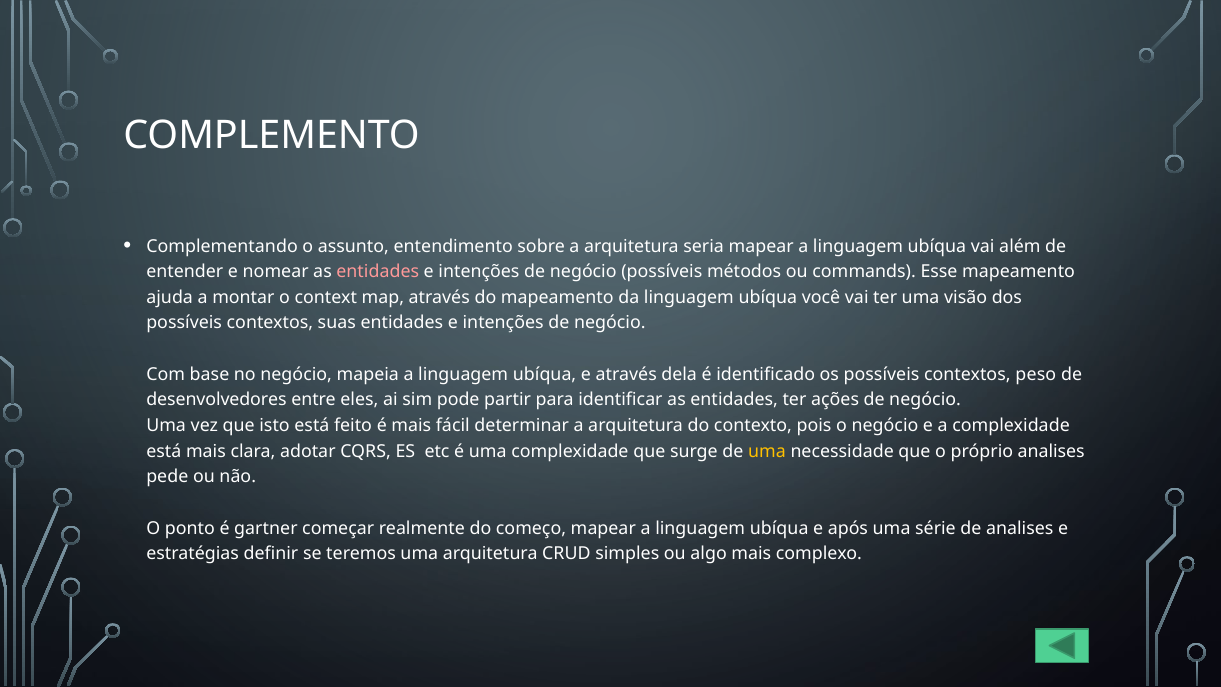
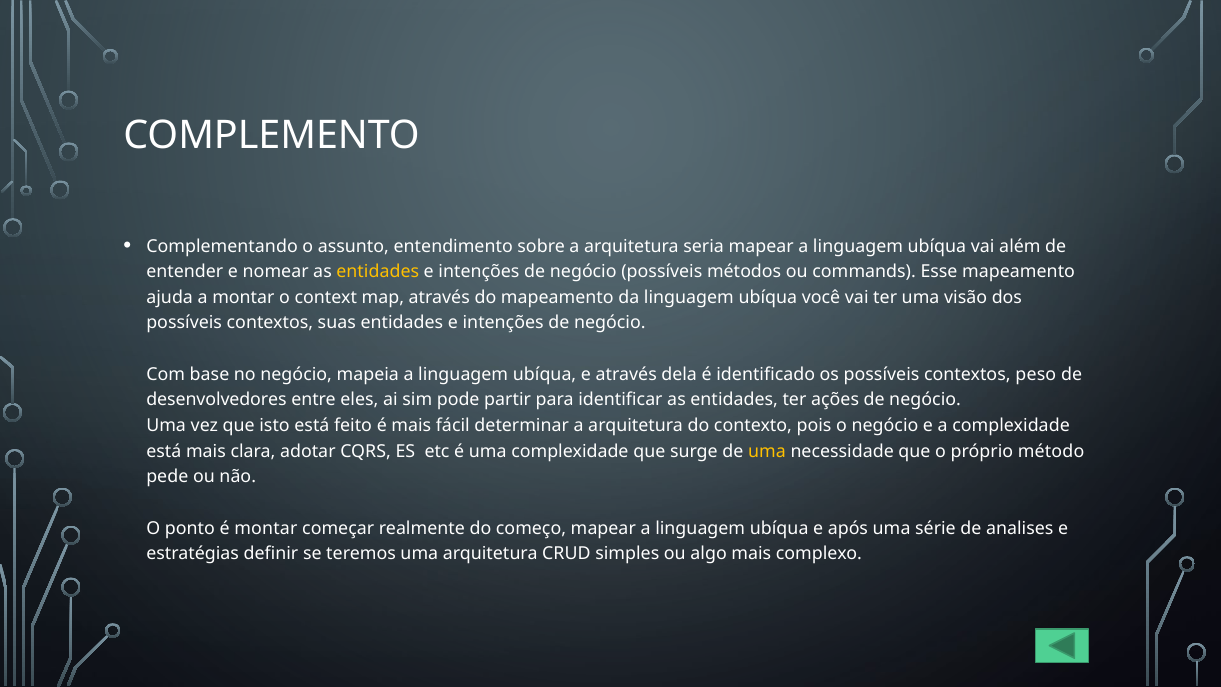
entidades colour: pink -> yellow (378, 272)
próprio analises: analises -> método (1051, 451)
é gartner: gartner -> montar (266, 528)
